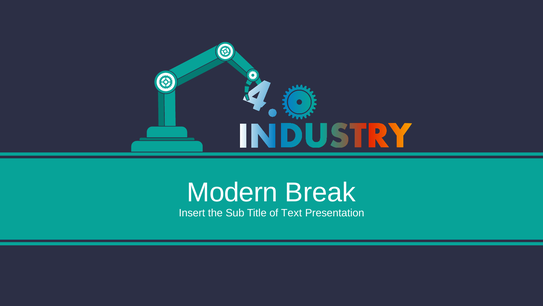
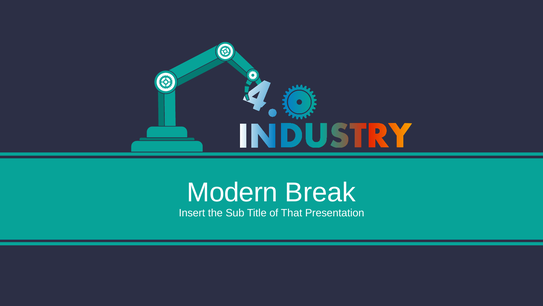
Text: Text -> That (292, 212)
